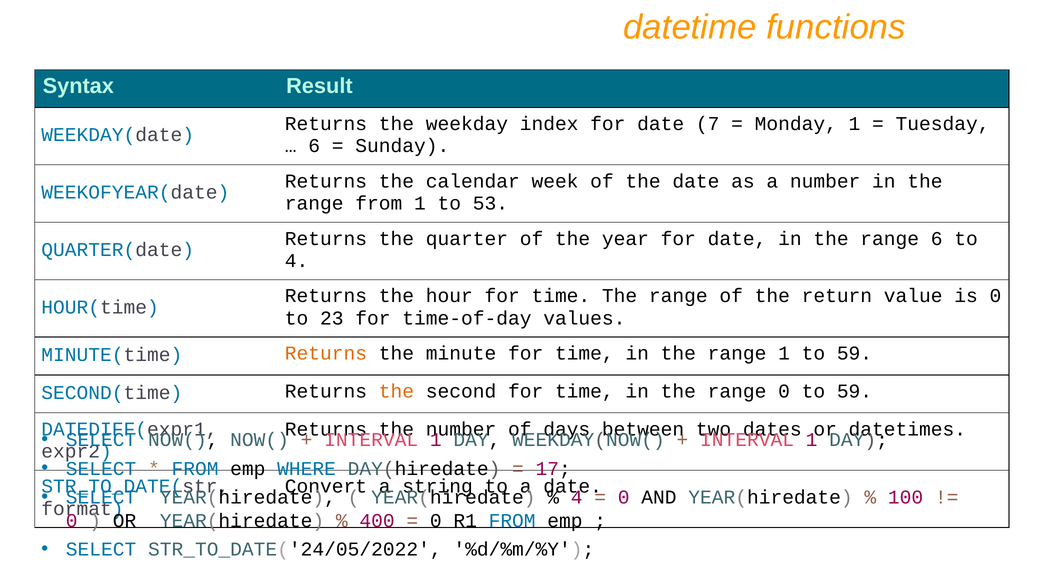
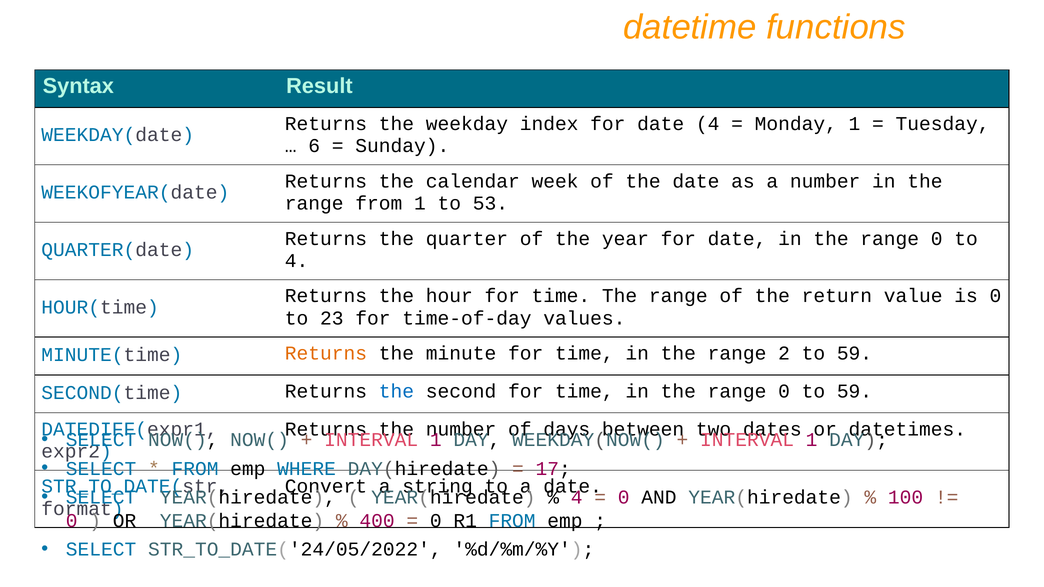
date 7: 7 -> 4 (708, 124)
6: 6 -> 0 (937, 239)
range 1: 1 -> 2 (784, 354)
the colour: orange -> blue (396, 391)
